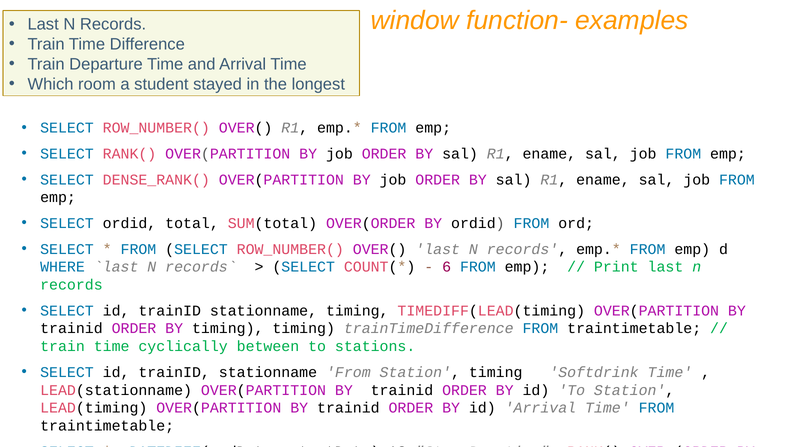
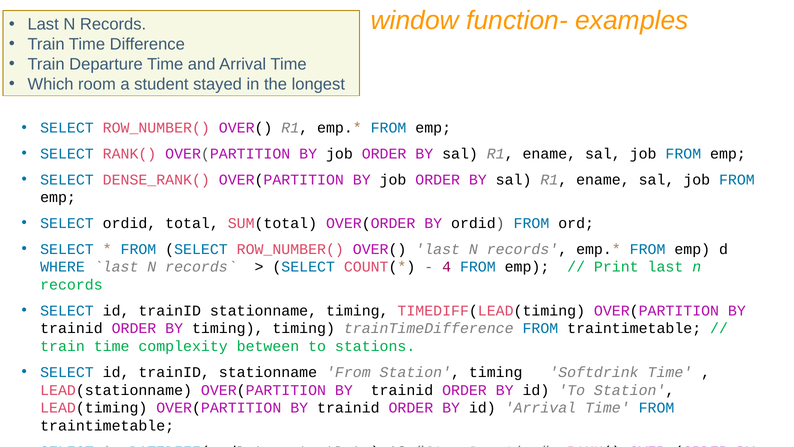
6: 6 -> 4 (447, 267)
cyclically: cyclically -> complexity (183, 346)
